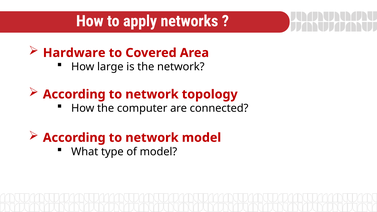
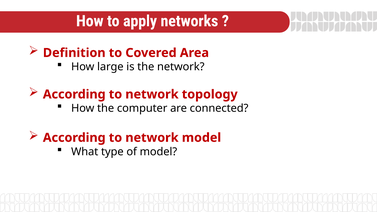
Hardware: Hardware -> Definition (74, 53)
